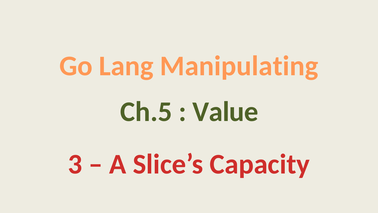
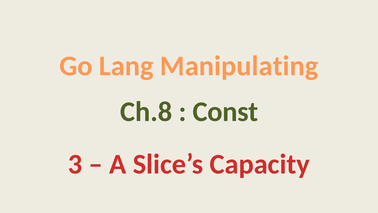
Ch.5: Ch.5 -> Ch.8 (146, 111)
Value: Value -> Const (225, 111)
